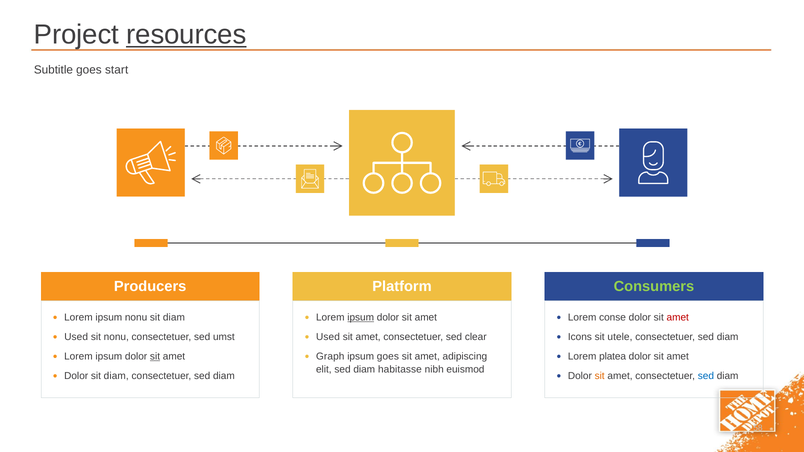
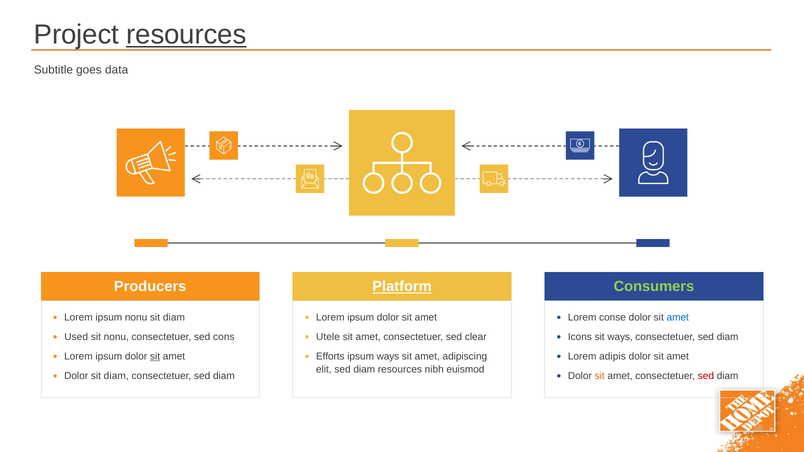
start: start -> data (117, 70)
Platform underline: none -> present (402, 287)
ipsum underline: present -> none (361, 318)
amet colour: red -> blue (678, 318)
umst: umst -> cons (224, 337)
Used: Used -> Utele (328, 337)
sit utele: utele -> ways (620, 337)
Graph: Graph -> Efforts (330, 357)
ipsum goes: goes -> ways (388, 357)
platea: platea -> adipis (612, 357)
diam habitasse: habitasse -> resources (400, 370)
sed colour: blue -> red (706, 376)
